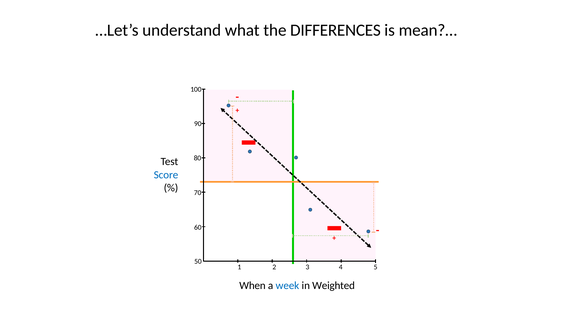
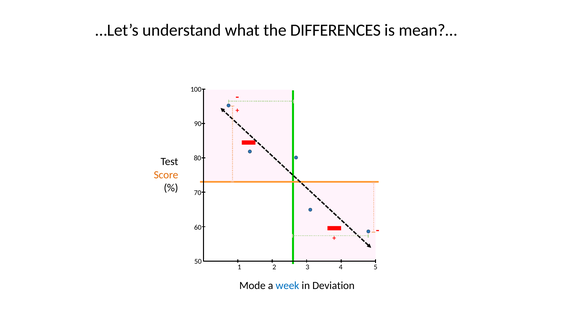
Score colour: blue -> orange (166, 175)
When: When -> Mode (252, 286)
Weighted: Weighted -> Deviation (333, 286)
